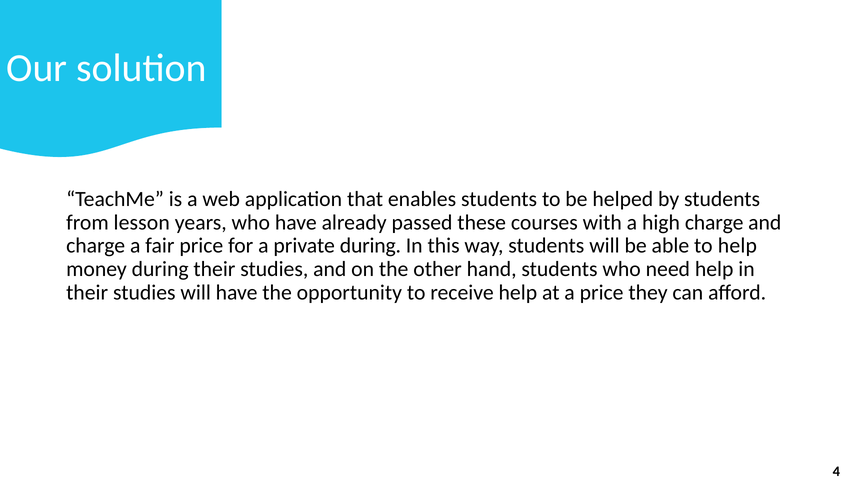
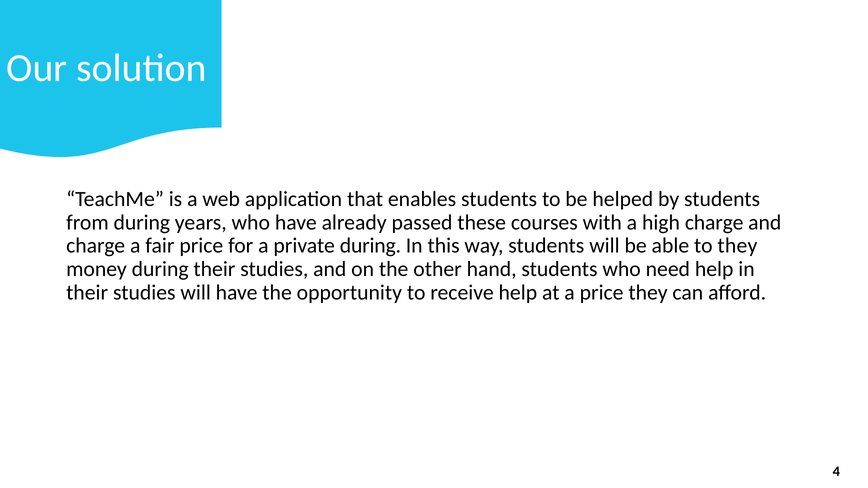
from lesson: lesson -> during (142, 222)
to help: help -> they (737, 246)
